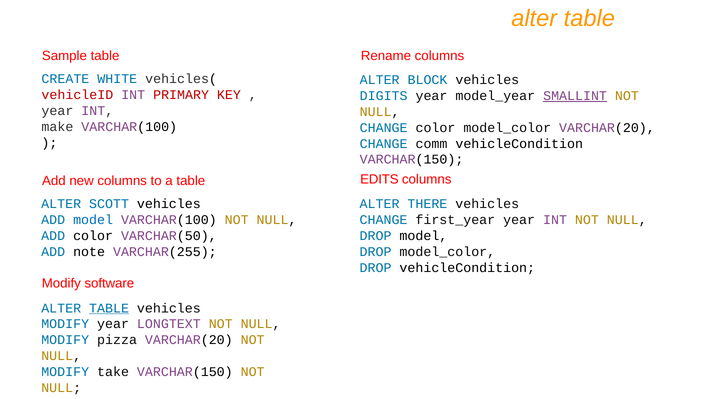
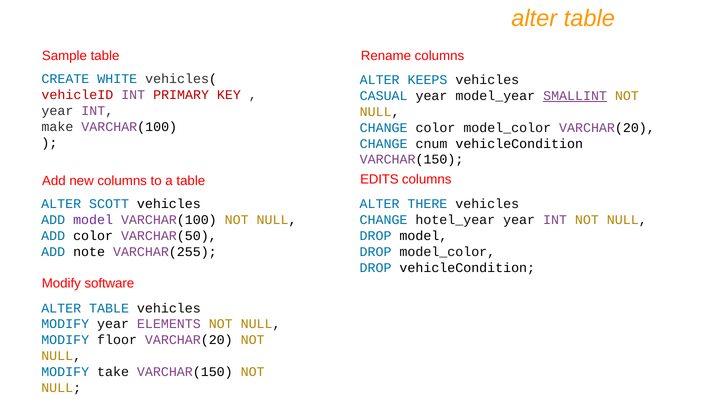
BLOCK: BLOCK -> KEEPS (427, 80)
DIGITS: DIGITS -> CASUAL (384, 96)
comm: comm -> cnum (431, 144)
model colour: blue -> purple (93, 220)
first_year: first_year -> hotel_year (455, 220)
TABLE underline: present -> none (109, 308)
LONGTEXT: LONGTEXT -> ELEMENTS (169, 324)
pizza: pizza -> floor (117, 340)
